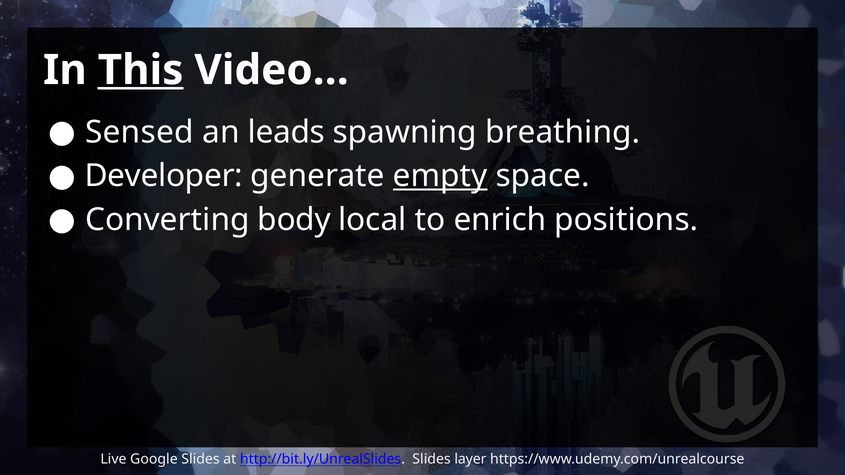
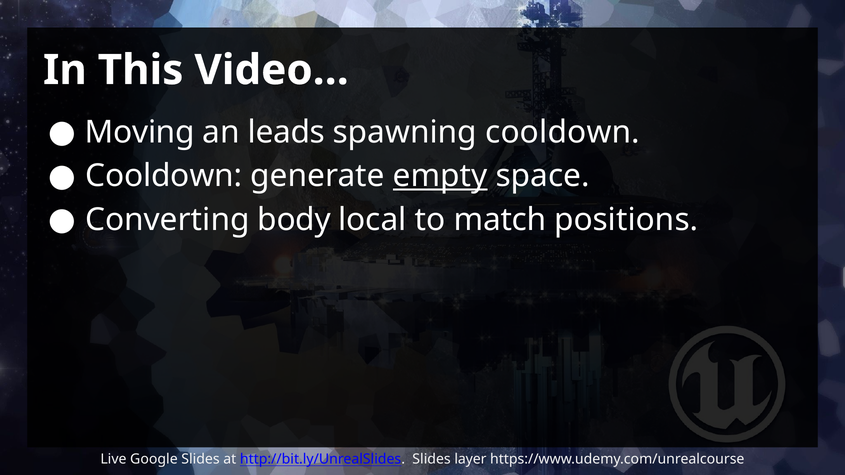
This underline: present -> none (141, 70)
Sensed: Sensed -> Moving (140, 132)
spawning breathing: breathing -> cooldown (563, 132)
Developer: Developer -> Cooldown (164, 176)
enrich: enrich -> match (500, 220)
